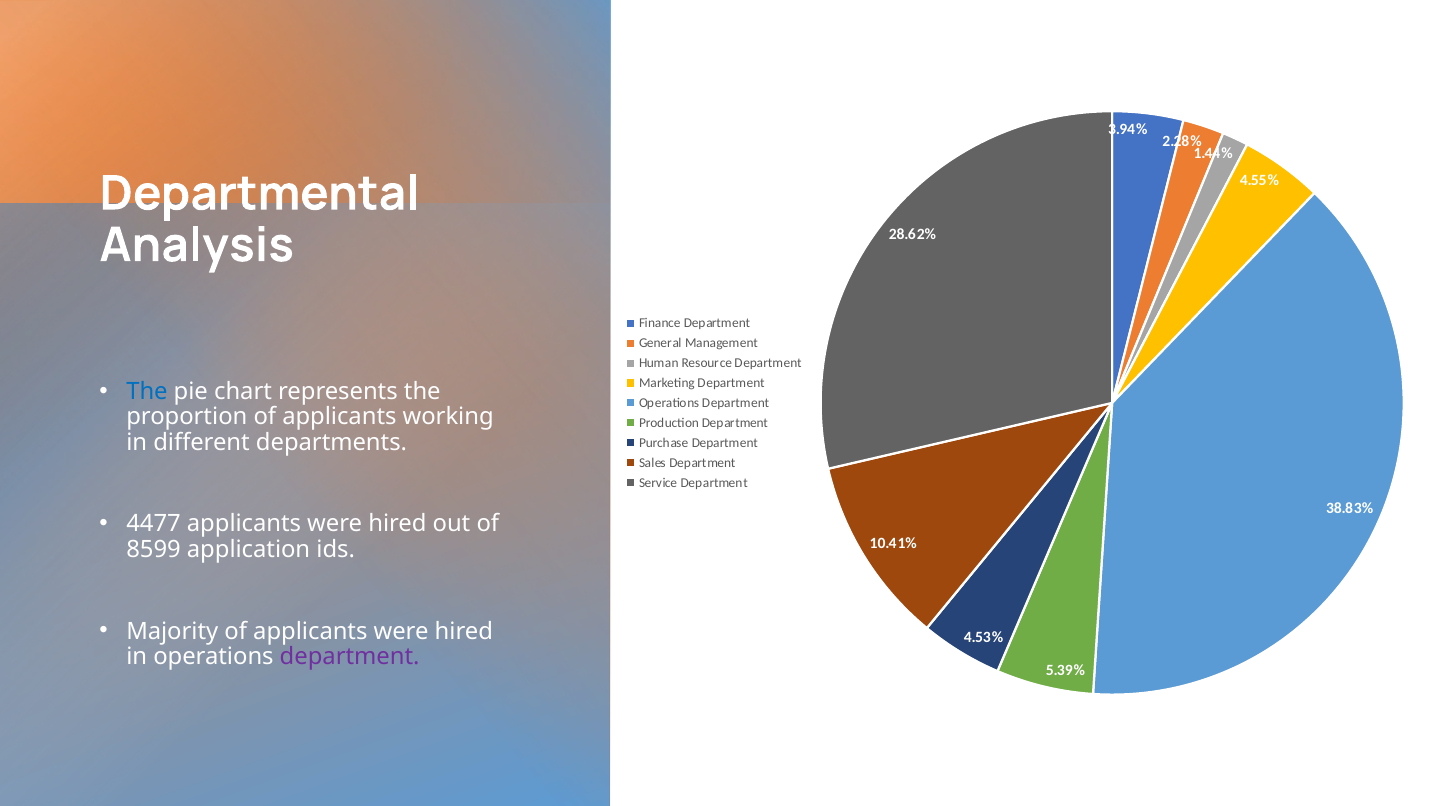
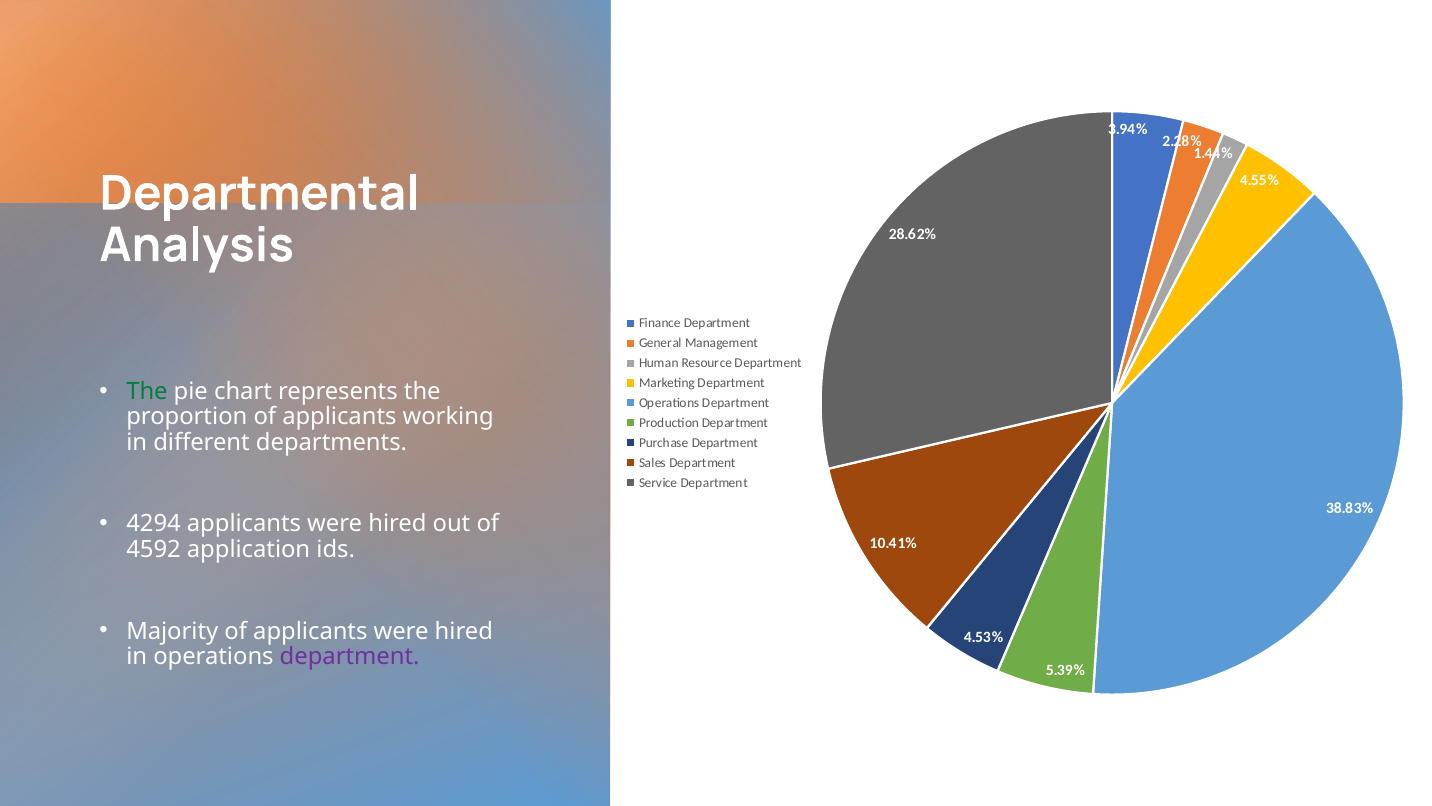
The colour: blue -> green (147, 391)
4477: 4477 -> 4294 (154, 524)
8599: 8599 -> 4592 (154, 549)
